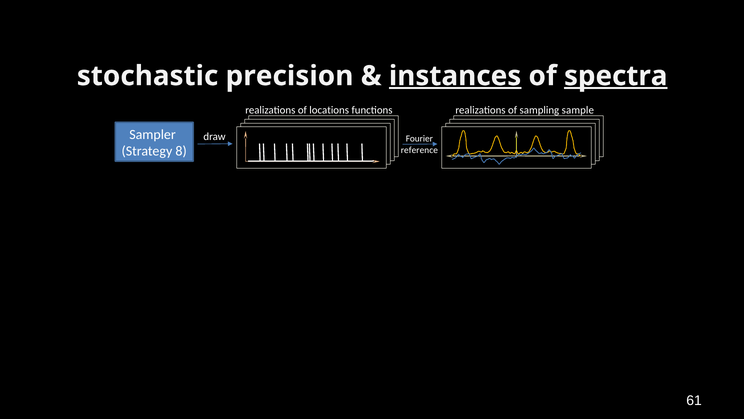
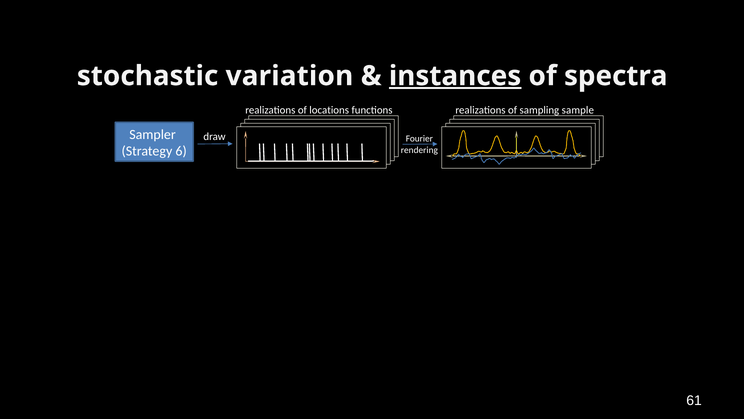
precision: precision -> variation (289, 76)
spectra underline: present -> none (616, 76)
8: 8 -> 6 (181, 151)
reference: reference -> rendering (419, 150)
